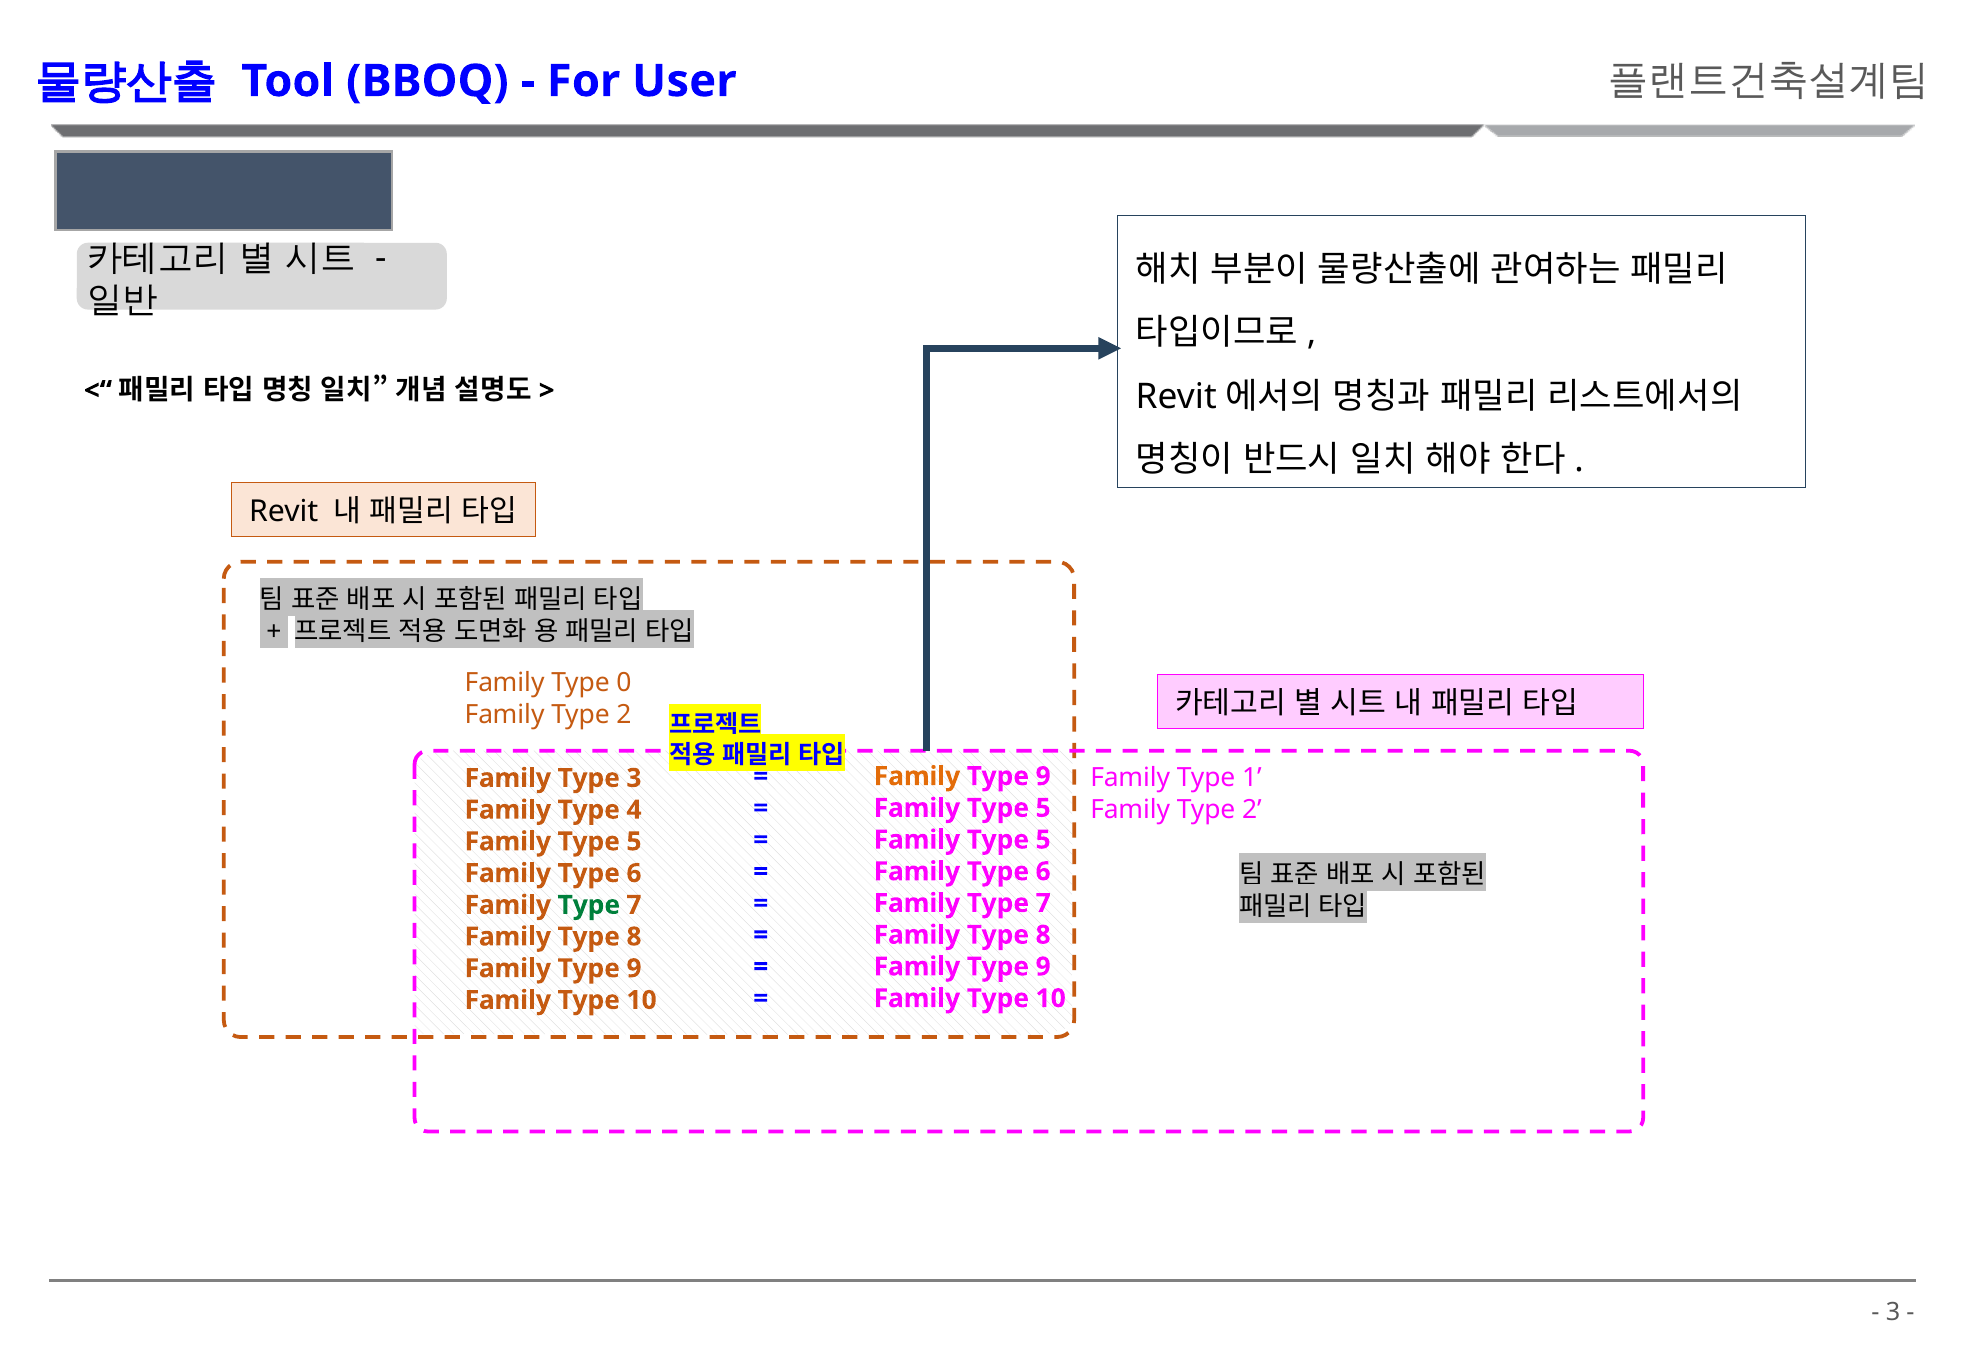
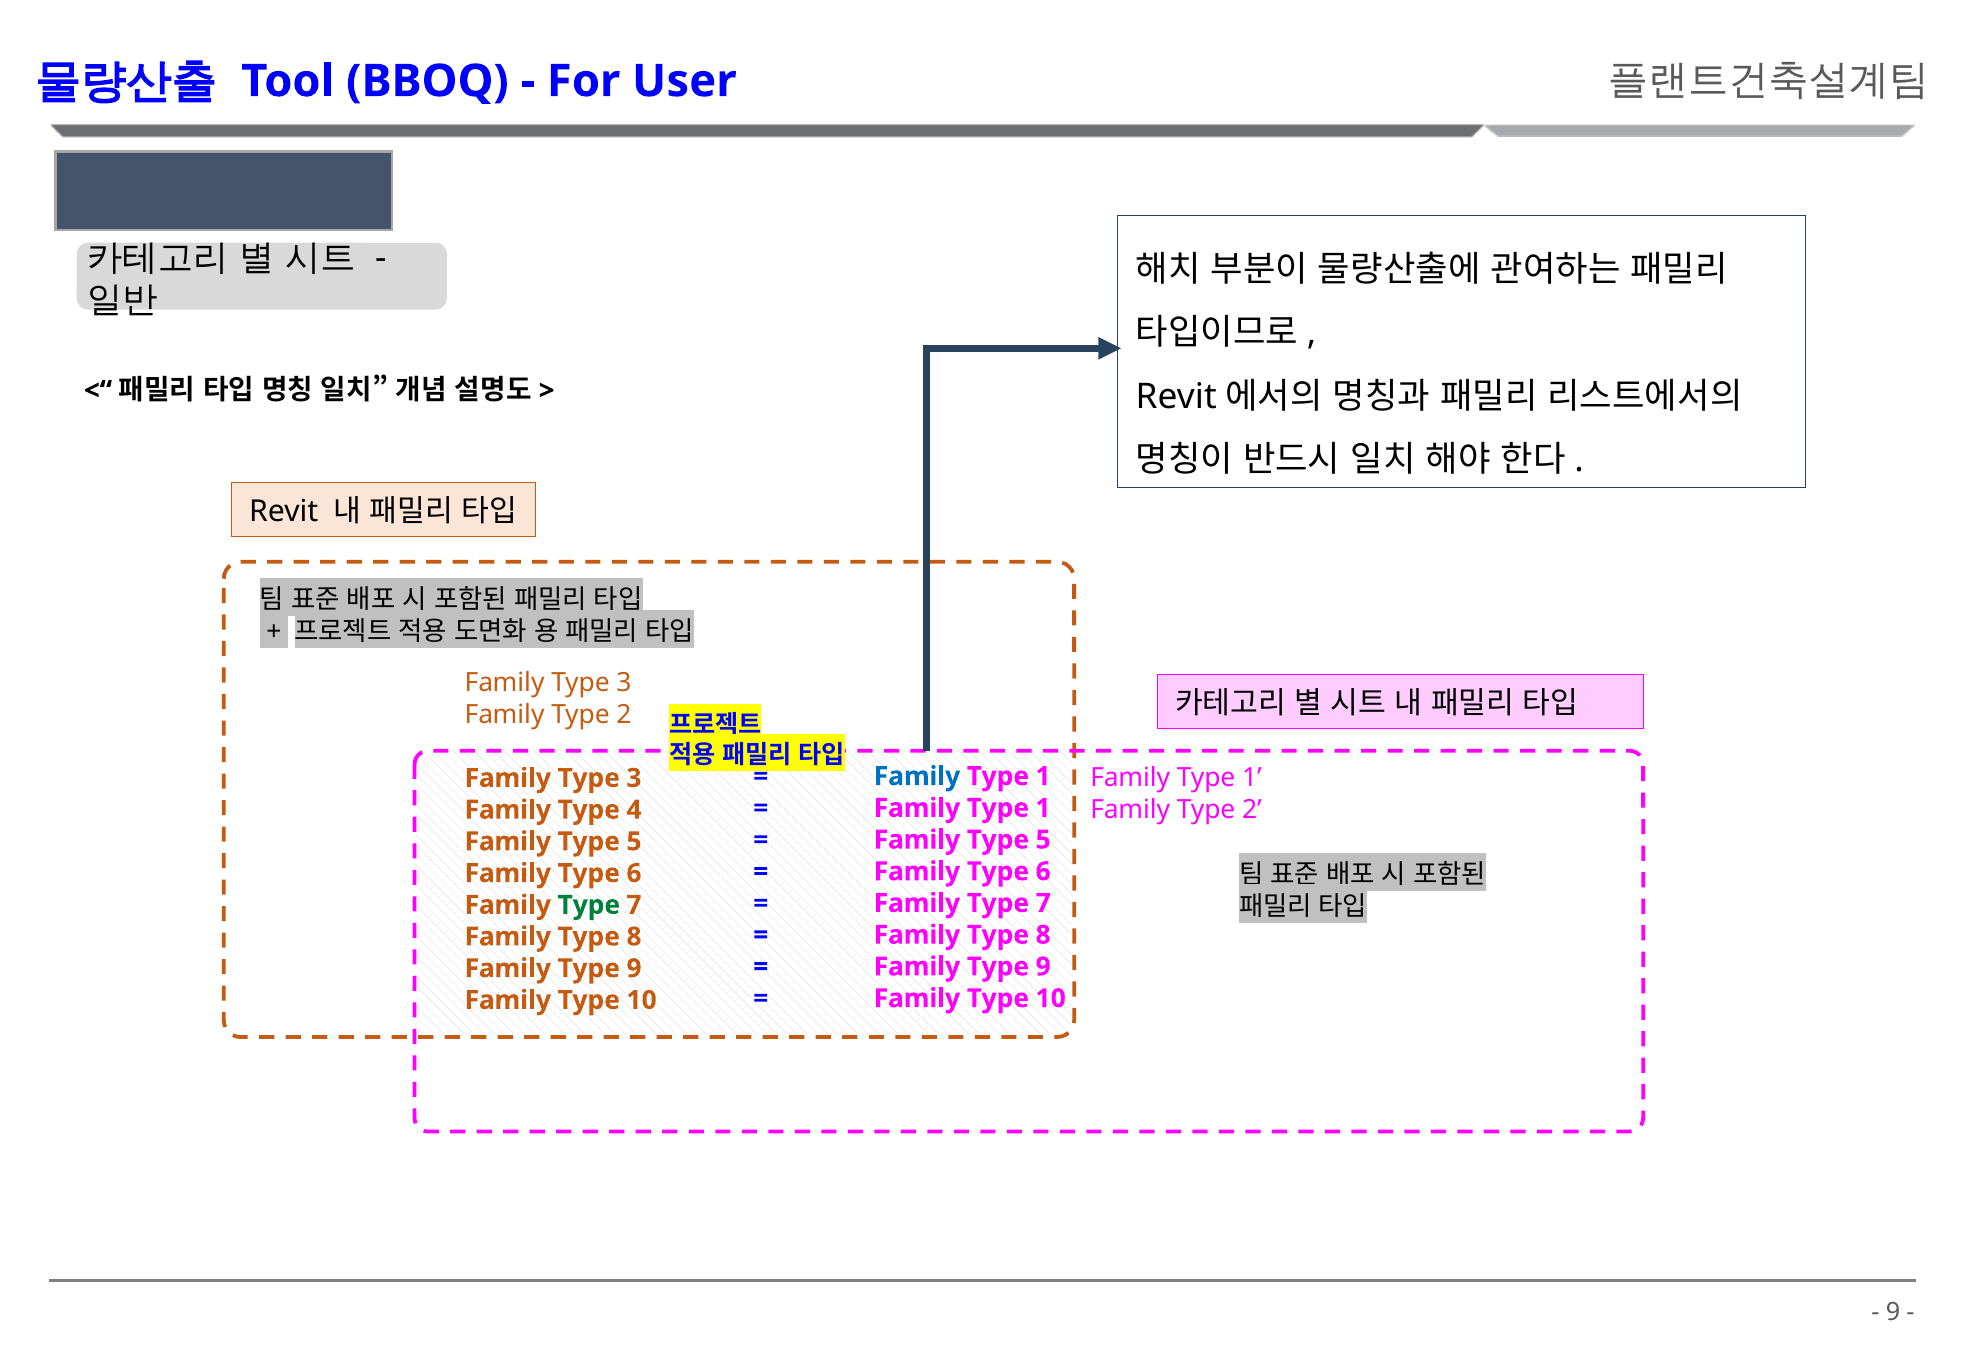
0: 0 -> 3 (624, 683)
Family colour: orange -> blue (917, 776)
9: 9 -> 1 (1043, 776)
5: 5 -> 1 (1043, 808)
3: 3 -> 9 (1893, 1312)
